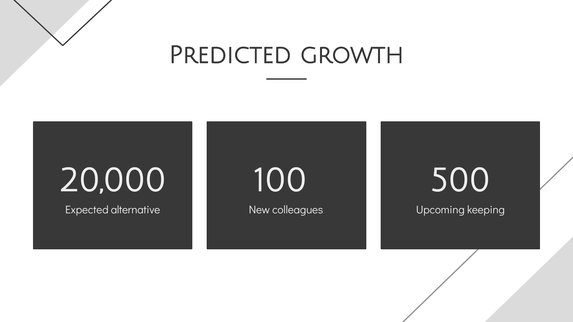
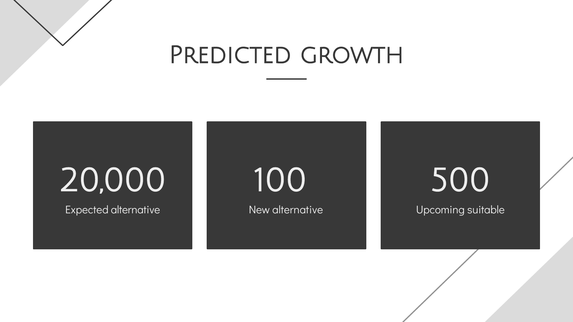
New colleagues: colleagues -> alternative (298, 210)
keeping: keeping -> suitable (486, 210)
